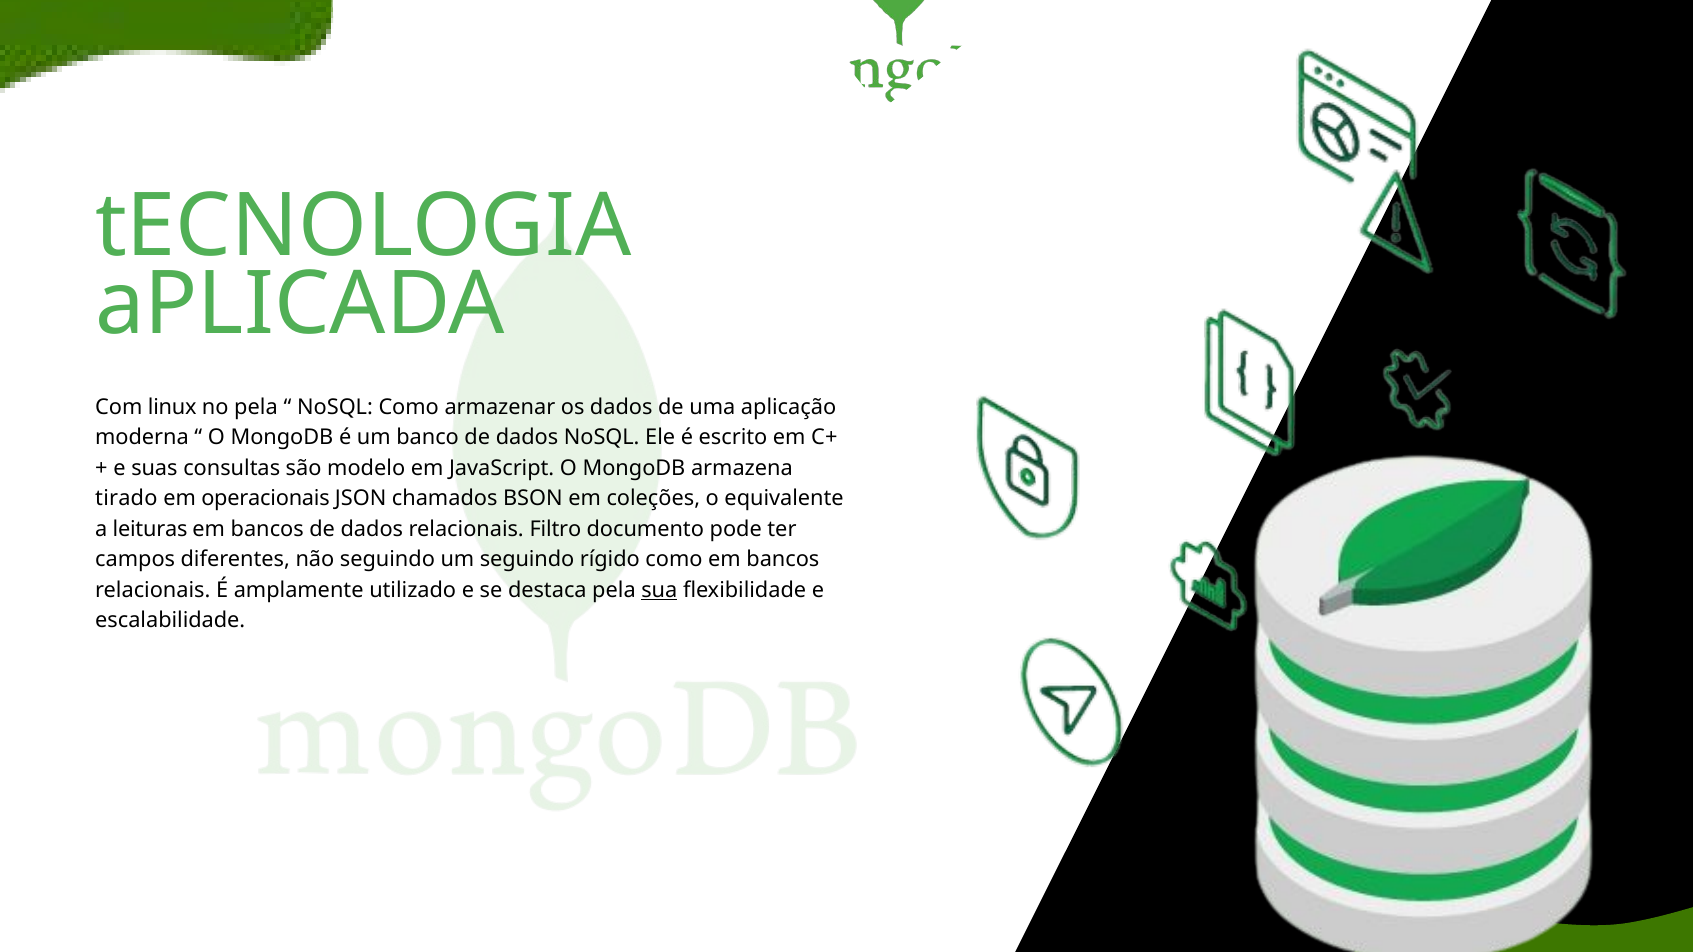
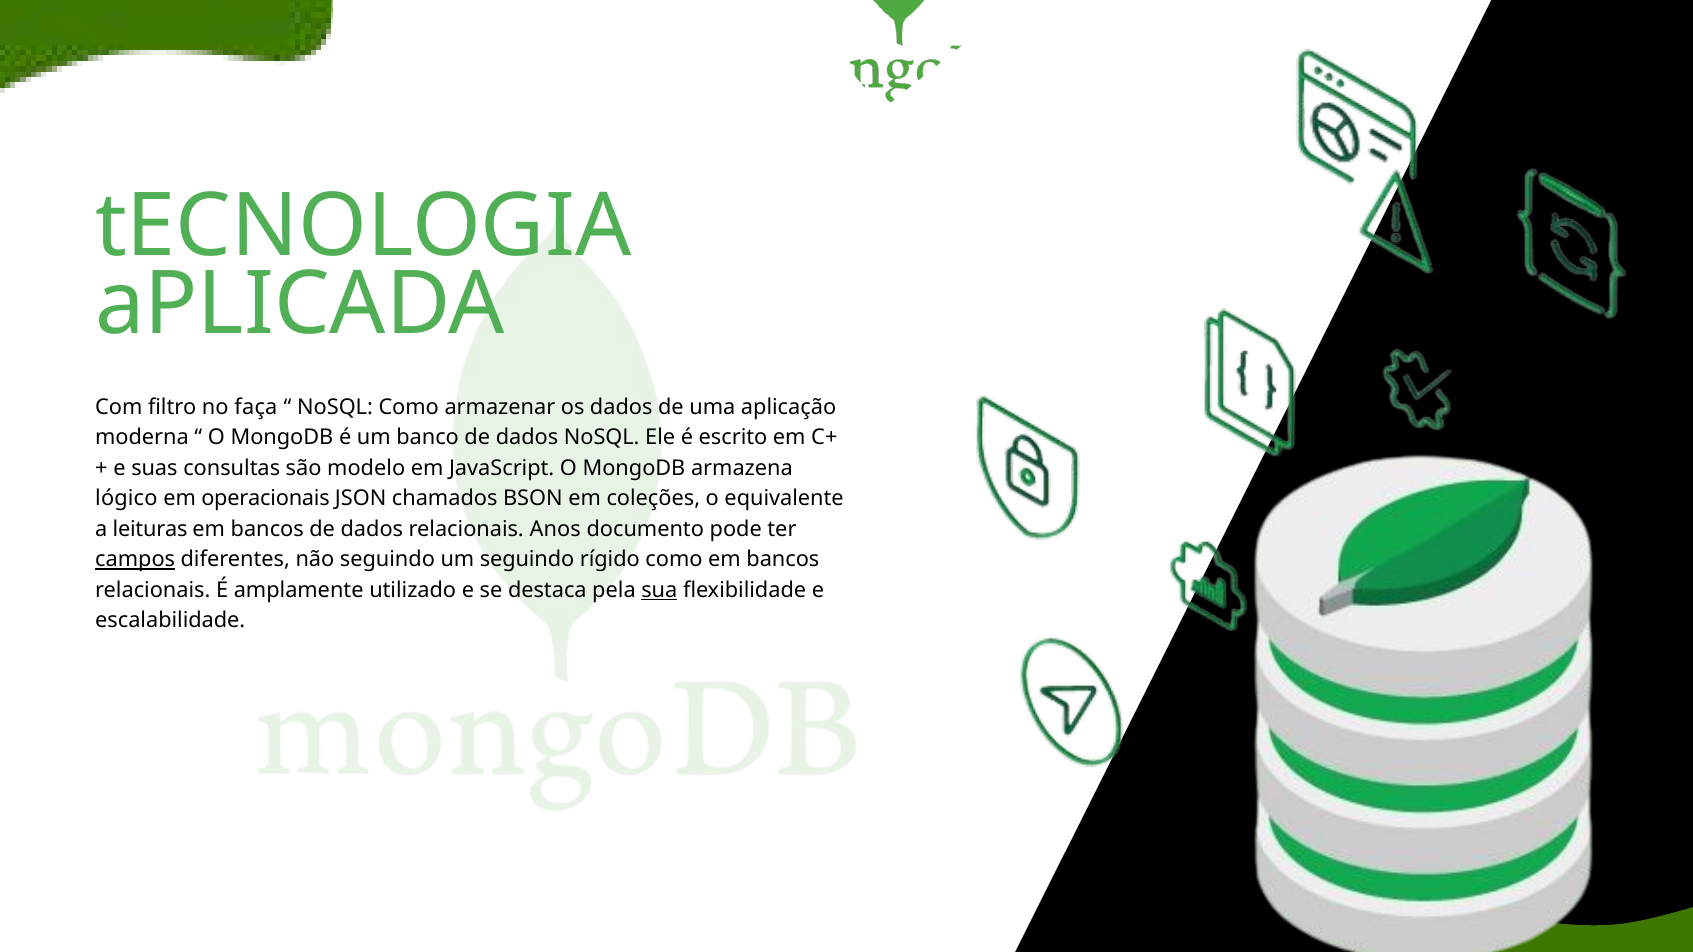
linux: linux -> filtro (172, 407)
no pela: pela -> faça (256, 407)
tirado: tirado -> lógico (126, 499)
Filtro: Filtro -> Anos (555, 529)
campos underline: none -> present (135, 560)
